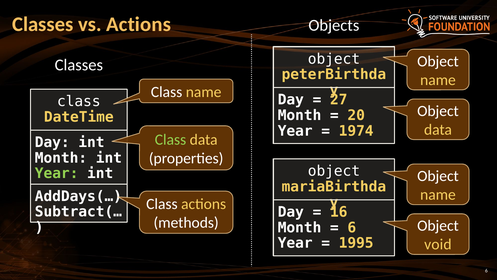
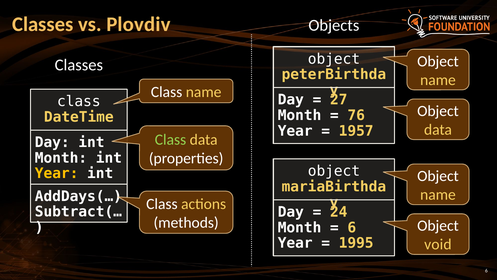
vs Actions: Actions -> Plovdiv (139, 24)
20: 20 -> 76 (356, 115)
1974: 1974 -> 1957 (356, 131)
Year colour: light green -> yellow (57, 173)
16: 16 -> 24 (339, 212)
